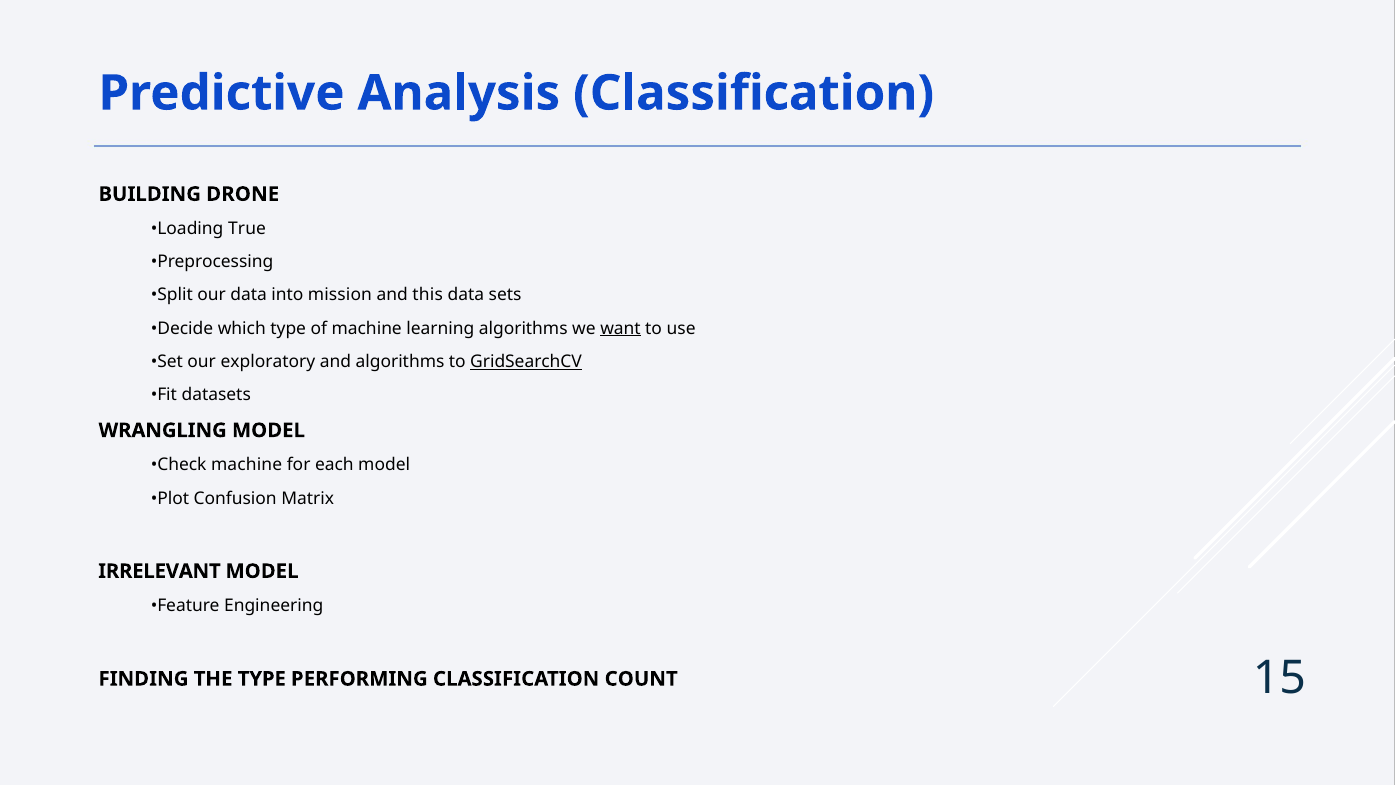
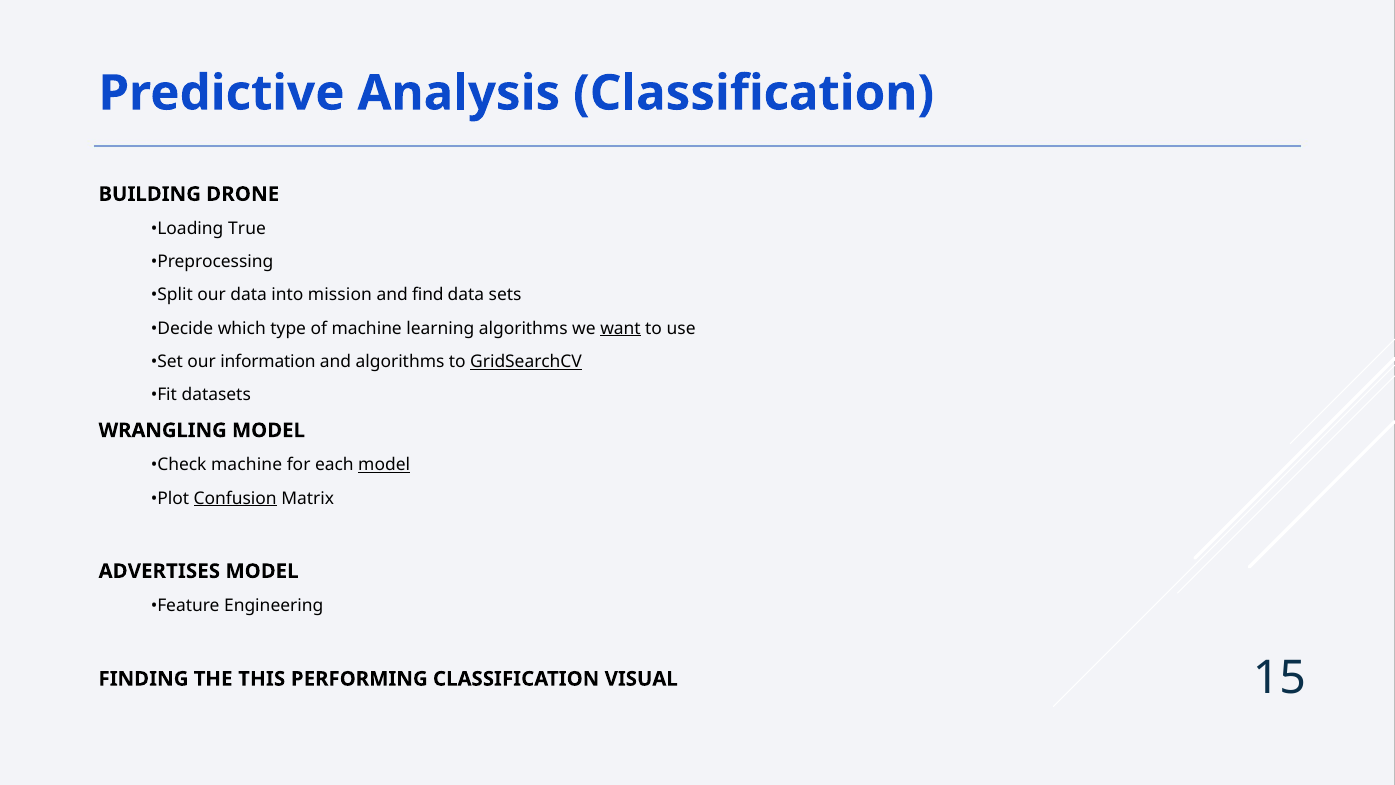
this: this -> find (428, 295)
exploratory: exploratory -> information (268, 361)
model underline: none -> present (384, 465)
Confusion underline: none -> present (235, 498)
IRRELEVANT: IRRELEVANT -> ADVERTISES (159, 571)
THE TYPE: TYPE -> THIS (262, 679)
COUNT: COUNT -> VISUAL (641, 679)
